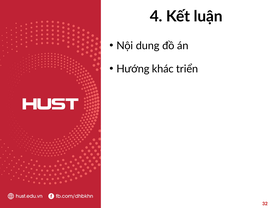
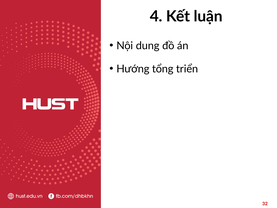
khác: khác -> tổng (163, 69)
